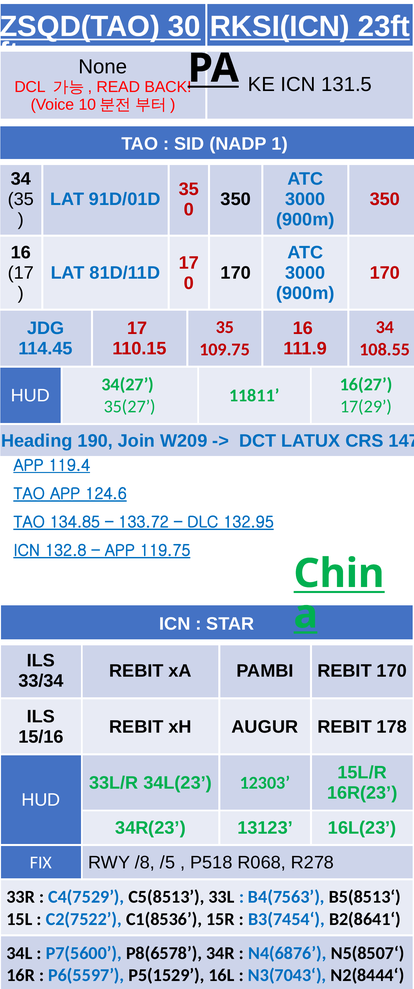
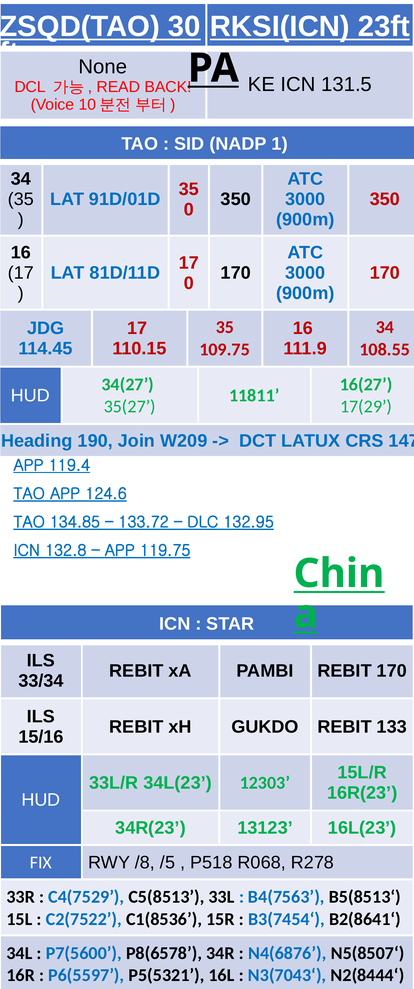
AUGUR: AUGUR -> GUKDO (265, 728)
178: 178 -> 133 (392, 728)
P5(1529: P5(1529 -> P5(5321 (166, 977)
